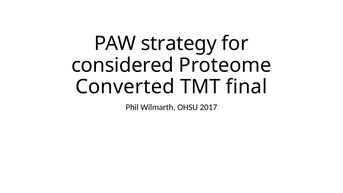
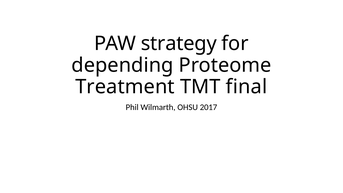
considered: considered -> depending (122, 65)
Converted: Converted -> Treatment (125, 87)
